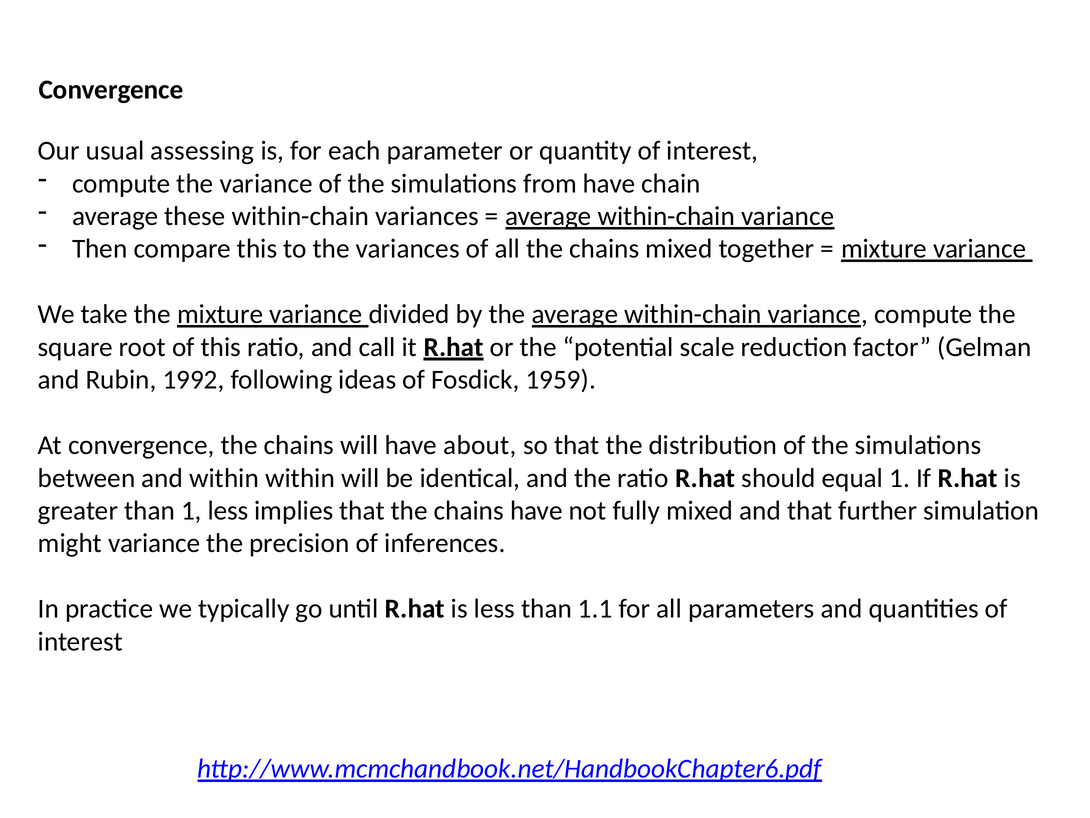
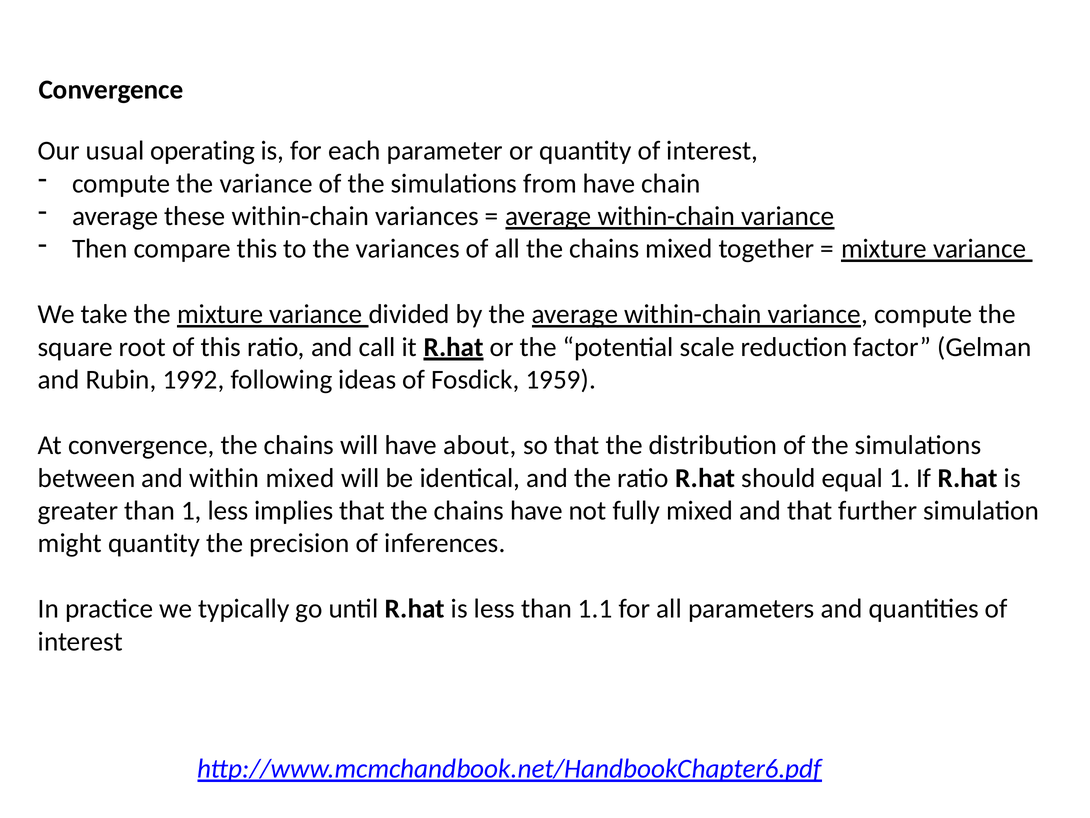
assessing: assessing -> operating (203, 151)
within within: within -> mixed (300, 478)
might variance: variance -> quantity (154, 543)
